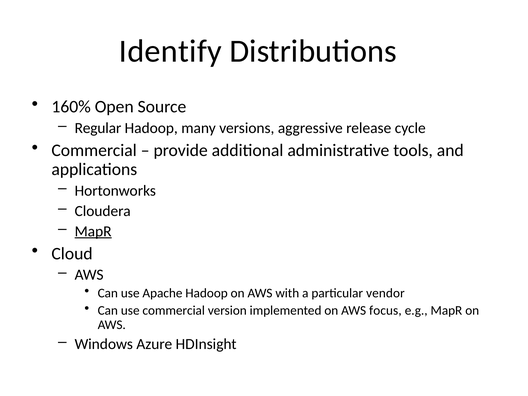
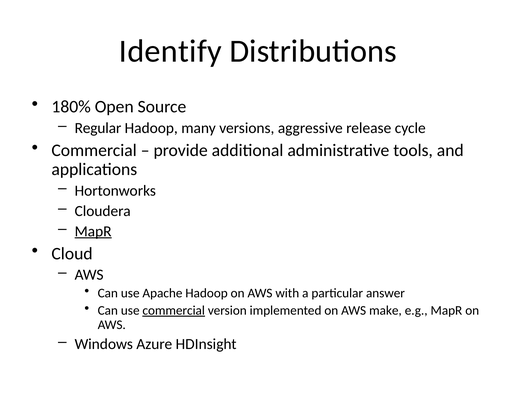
160%: 160% -> 180% (71, 107)
vendor: vendor -> answer (385, 293)
commercial underline: none -> present (174, 311)
focus: focus -> make (385, 311)
